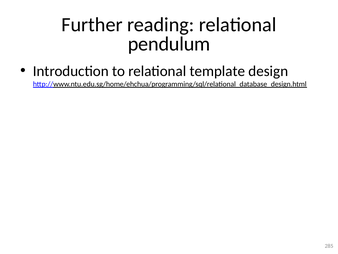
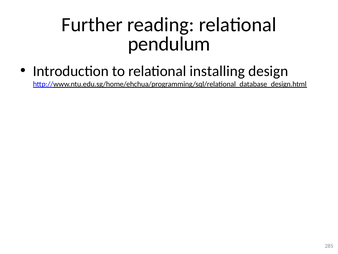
template: template -> installing (217, 71)
